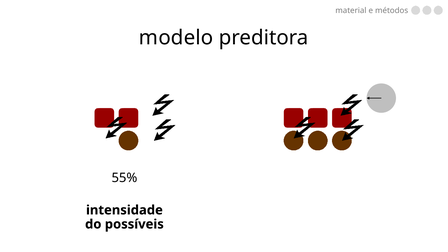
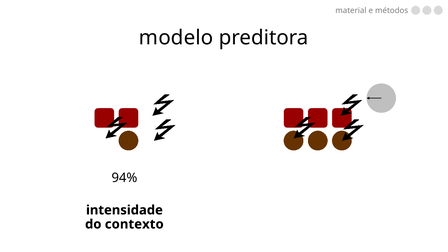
55%: 55% -> 94% (124, 178)
possíveis: possíveis -> contexto (134, 224)
